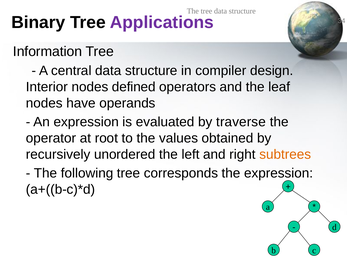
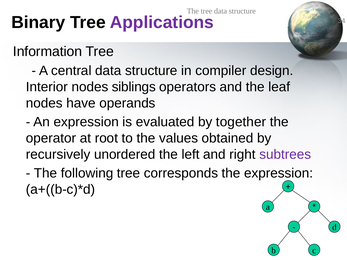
defined: defined -> siblings (134, 87)
traverse: traverse -> together (241, 122)
subtrees colour: orange -> purple (285, 155)
